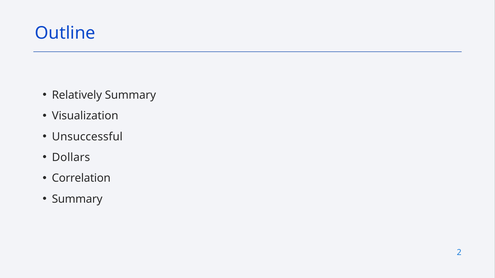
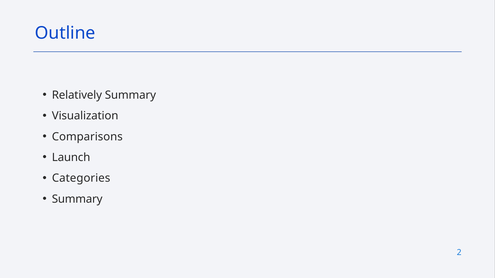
Unsuccessful: Unsuccessful -> Comparisons (87, 137)
Dollars: Dollars -> Launch (71, 158)
Correlation: Correlation -> Categories (81, 178)
